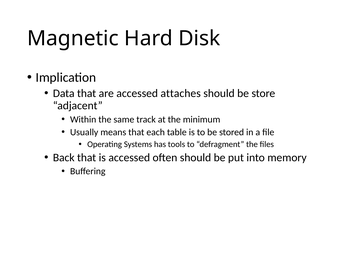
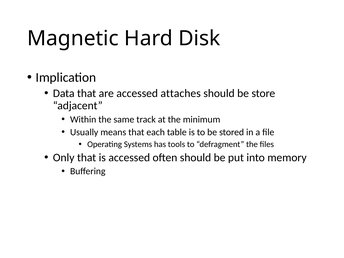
Back: Back -> Only (64, 158)
